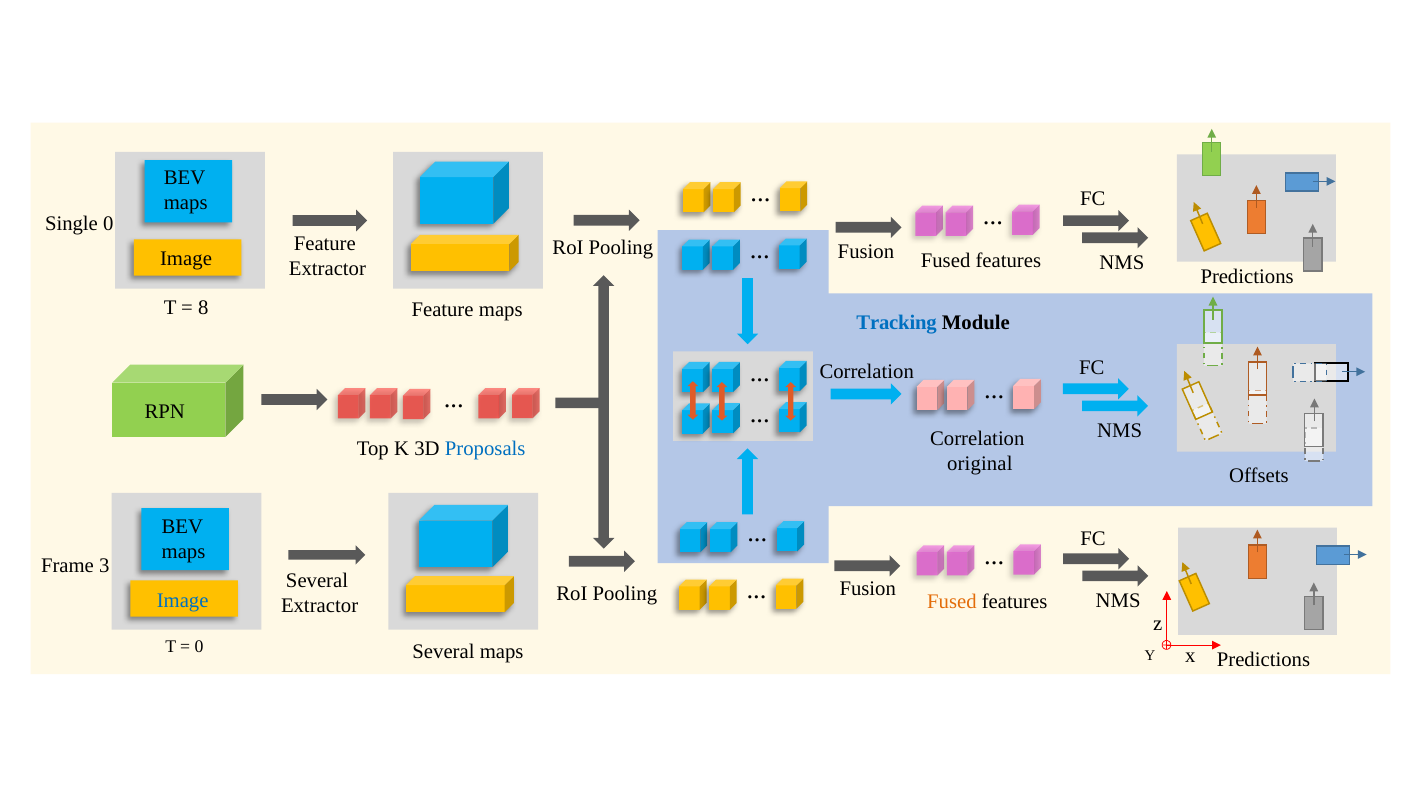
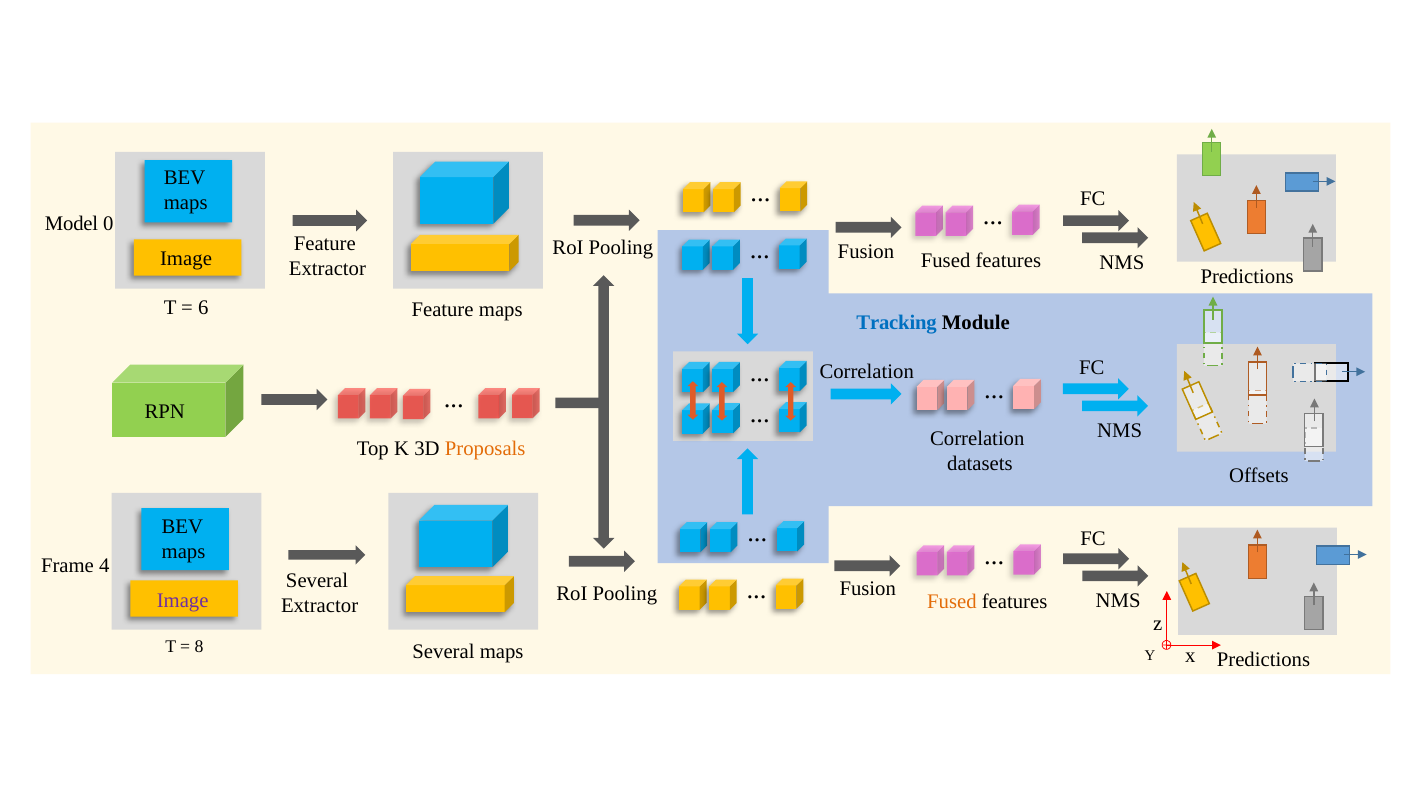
Single: Single -> Model (72, 223)
8: 8 -> 6 (203, 308)
Proposals colour: blue -> orange (485, 448)
original: original -> datasets (980, 464)
3: 3 -> 4 (104, 566)
Image colour: blue -> purple (183, 601)
0: 0 -> 8 (199, 647)
